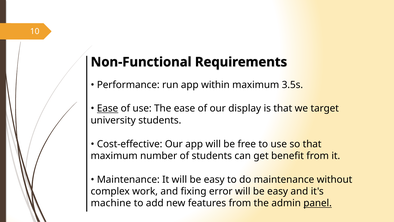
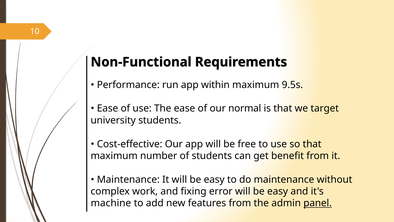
3.5s: 3.5s -> 9.5s (292, 85)
Ease underline: present -> none (108, 108)
display: display -> normal (245, 108)
